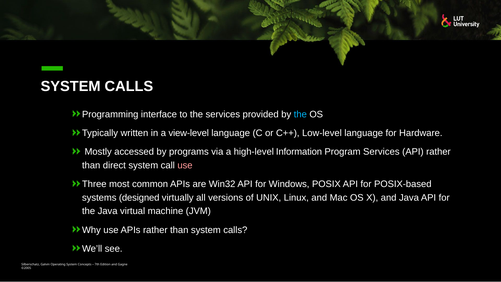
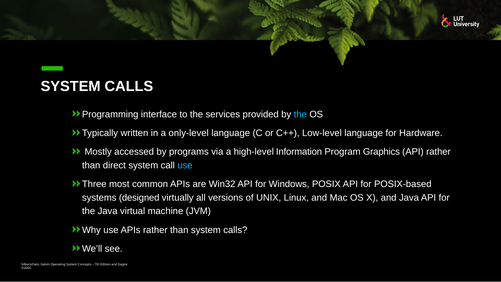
view-level: view-level -> only-level (189, 133)
Program Services: Services -> Graphics (381, 152)
use colour: pink -> light blue (185, 165)
